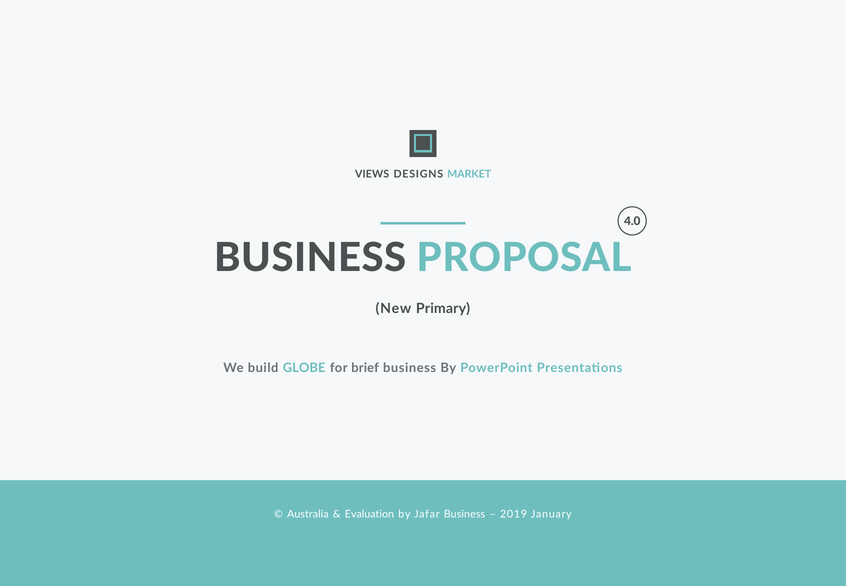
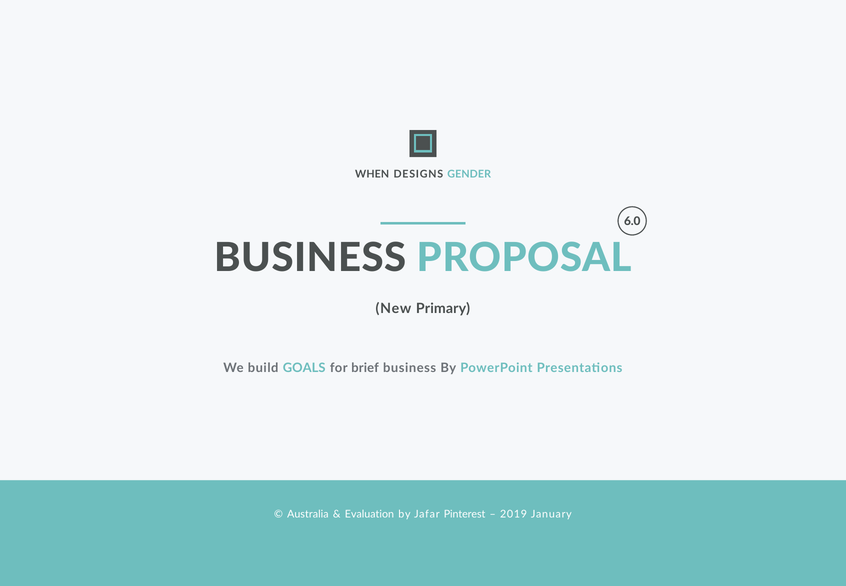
VIEWS: VIEWS -> WHEN (372, 174)
MARKET: MARKET -> GENDER (469, 174)
4.0: 4.0 -> 6.0 (632, 221)
GLOBE: GLOBE -> GOALS (304, 368)
Jafar Business: Business -> Pinterest (465, 514)
